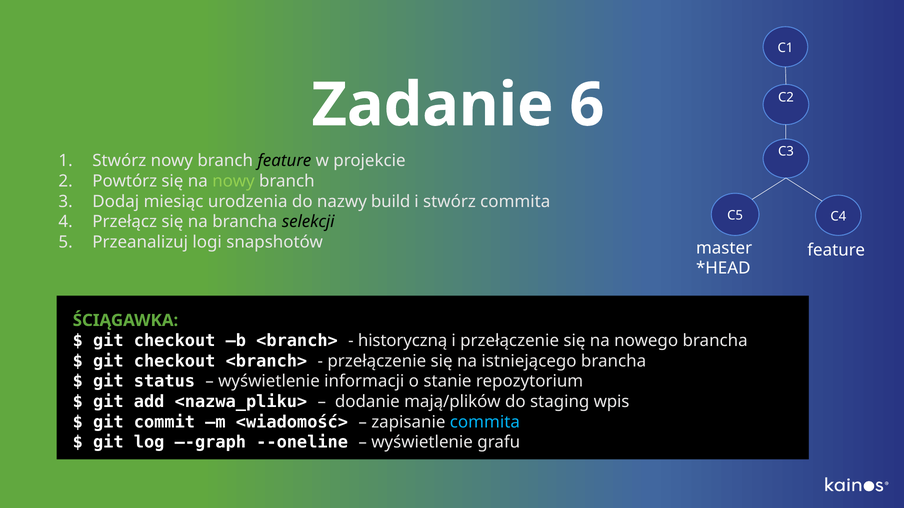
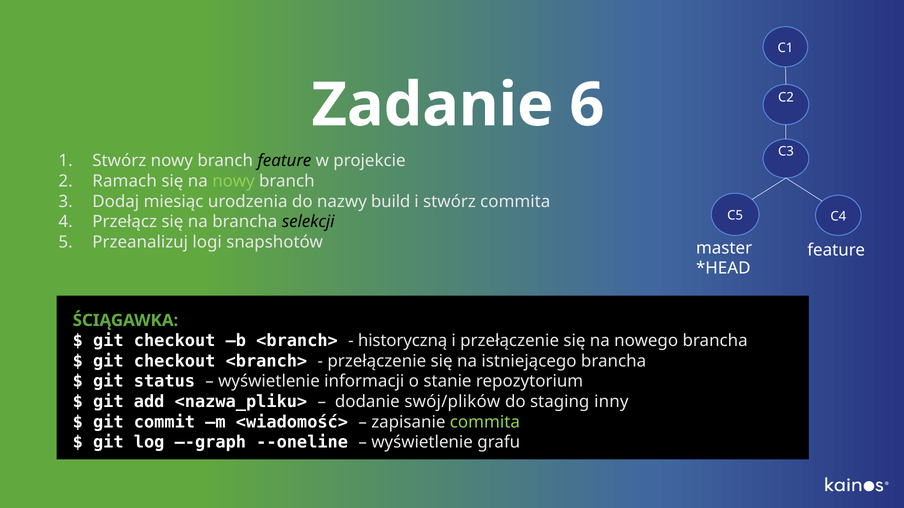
Powtórz: Powtórz -> Ramach (125, 181)
mają/plików: mają/plików -> swój/plików (452, 402)
wpis: wpis -> inny (611, 402)
commita colour: light blue -> light green (485, 422)
